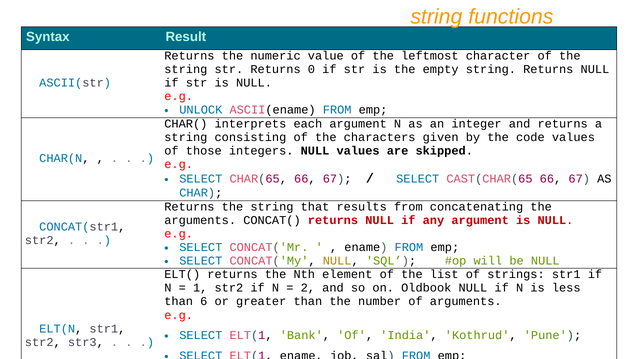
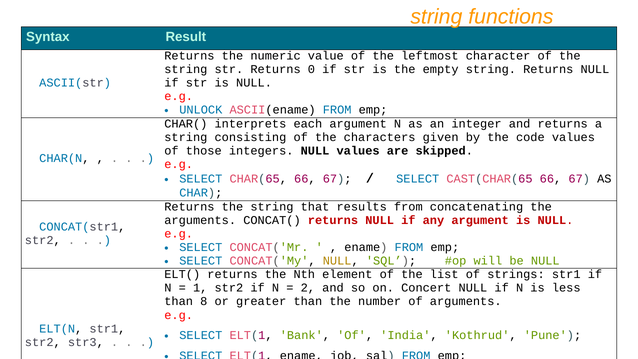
Oldbook: Oldbook -> Concert (426, 288)
6: 6 -> 8 (204, 301)
